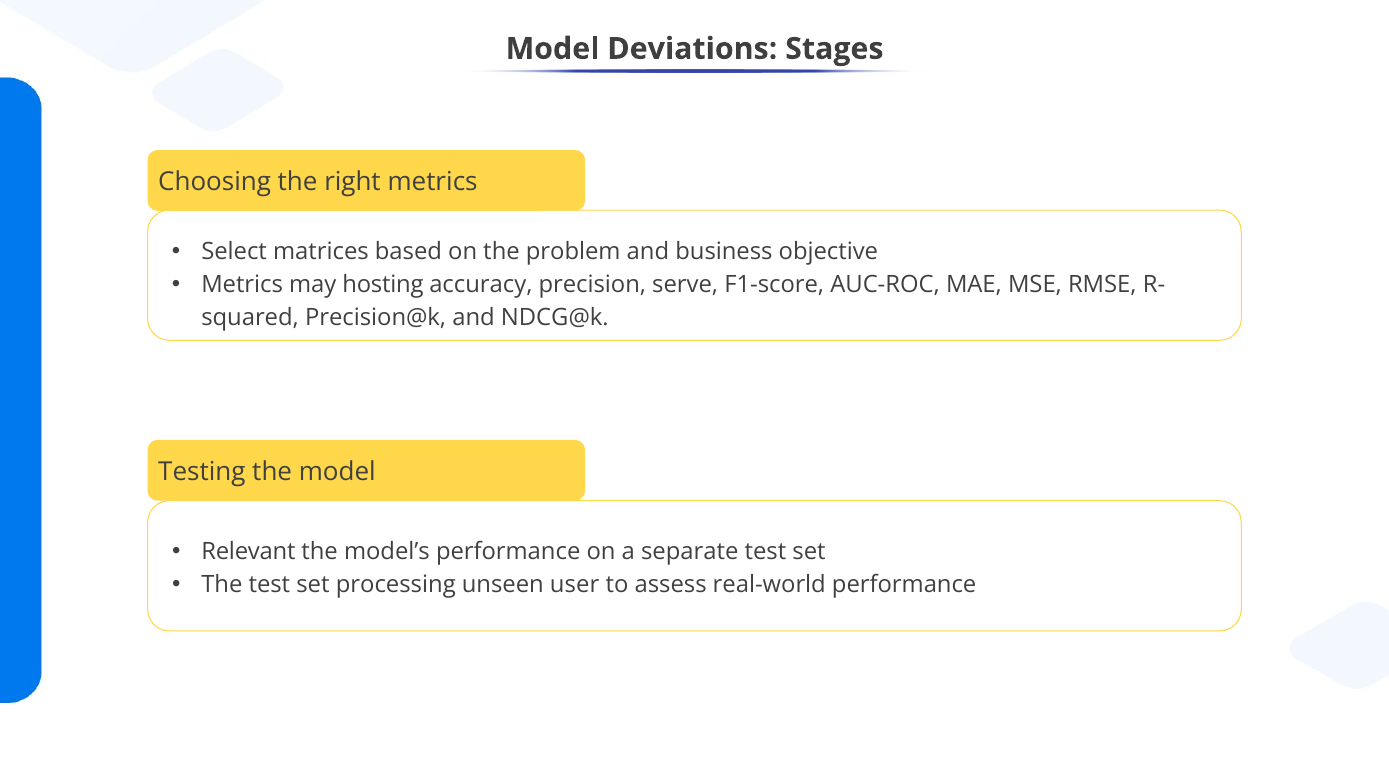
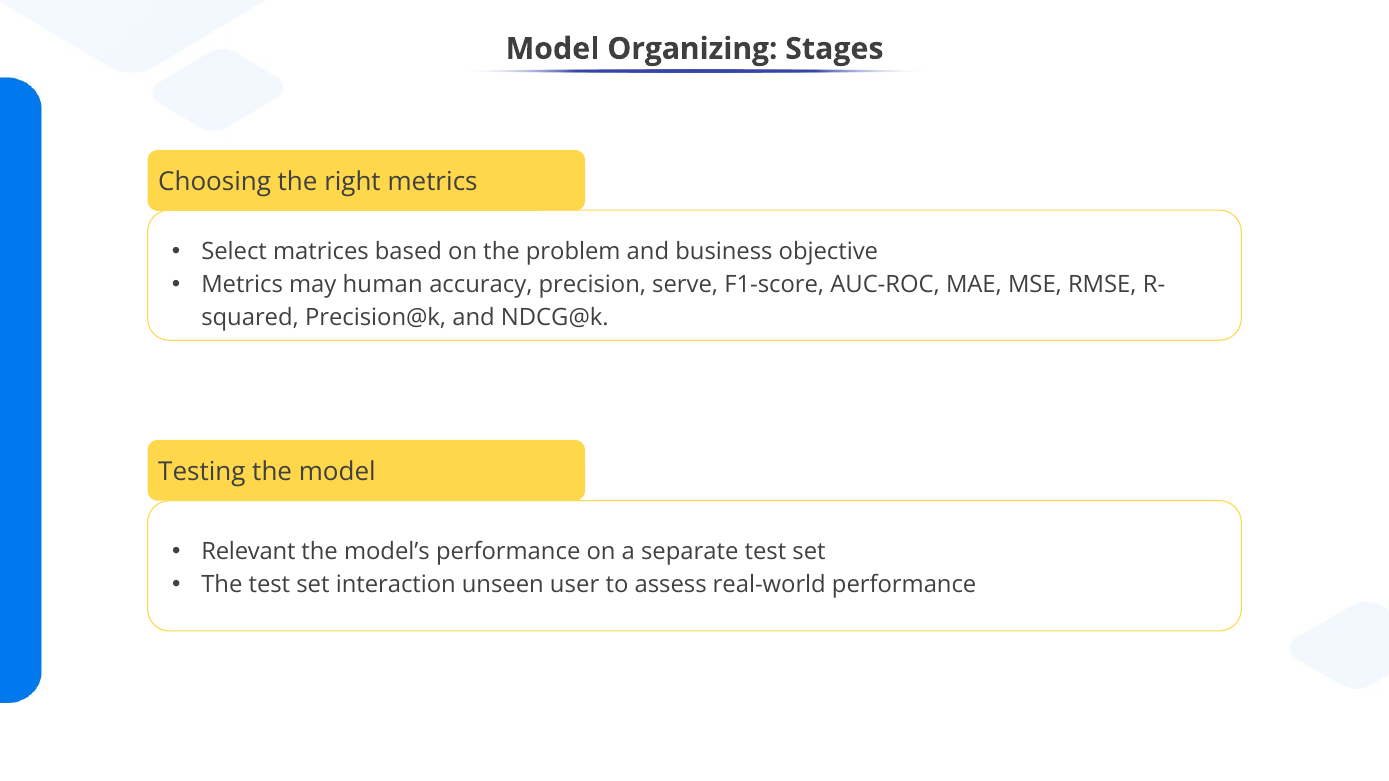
Deviations: Deviations -> Organizing (692, 49)
hosting: hosting -> human (383, 285)
processing: processing -> interaction (396, 585)
